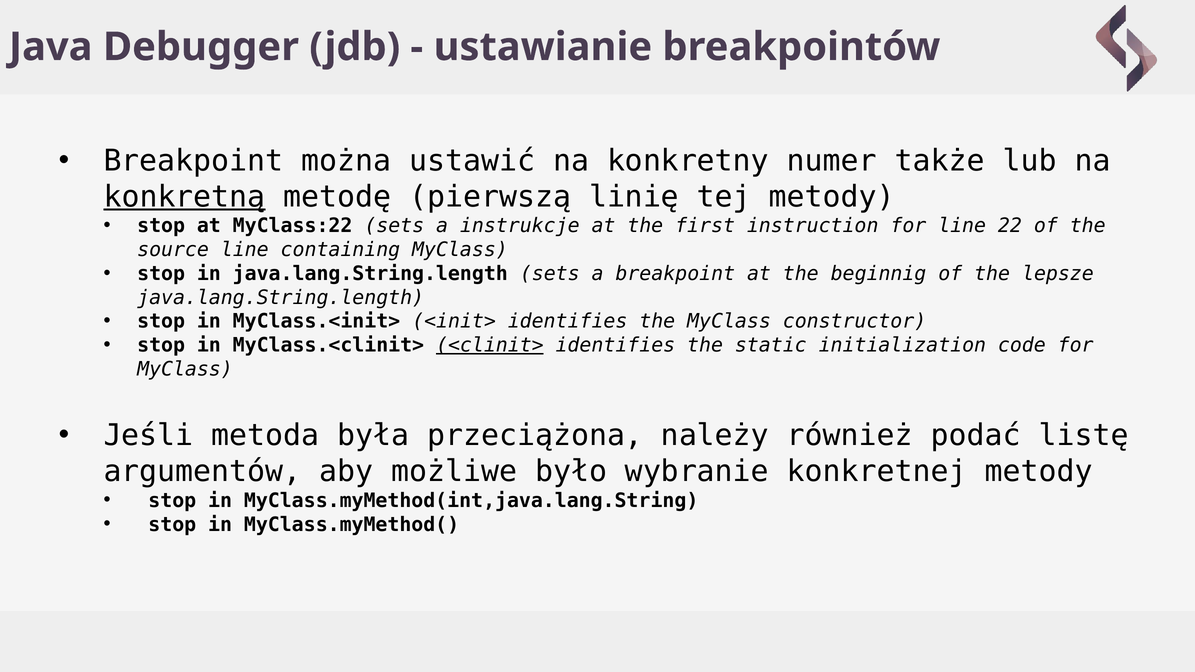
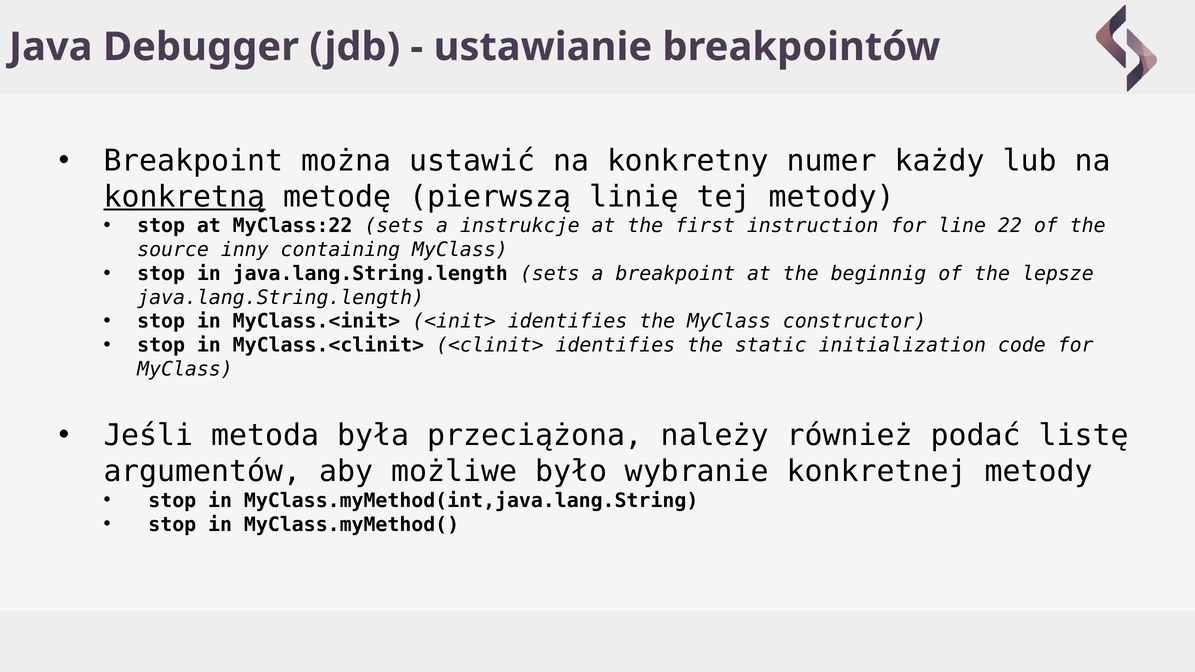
także: także -> każdy (940, 161)
source line: line -> inny (245, 250)
<clinit> underline: present -> none (490, 345)
